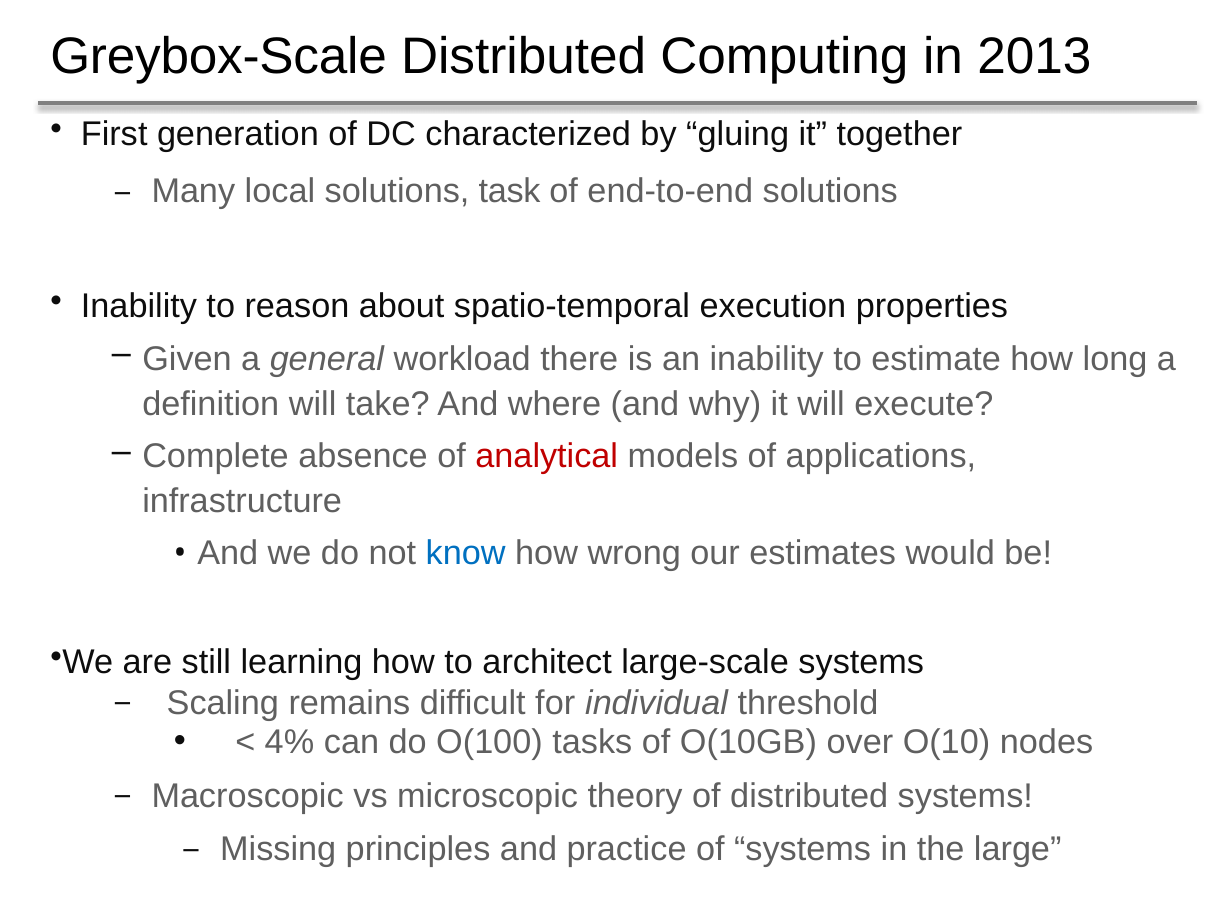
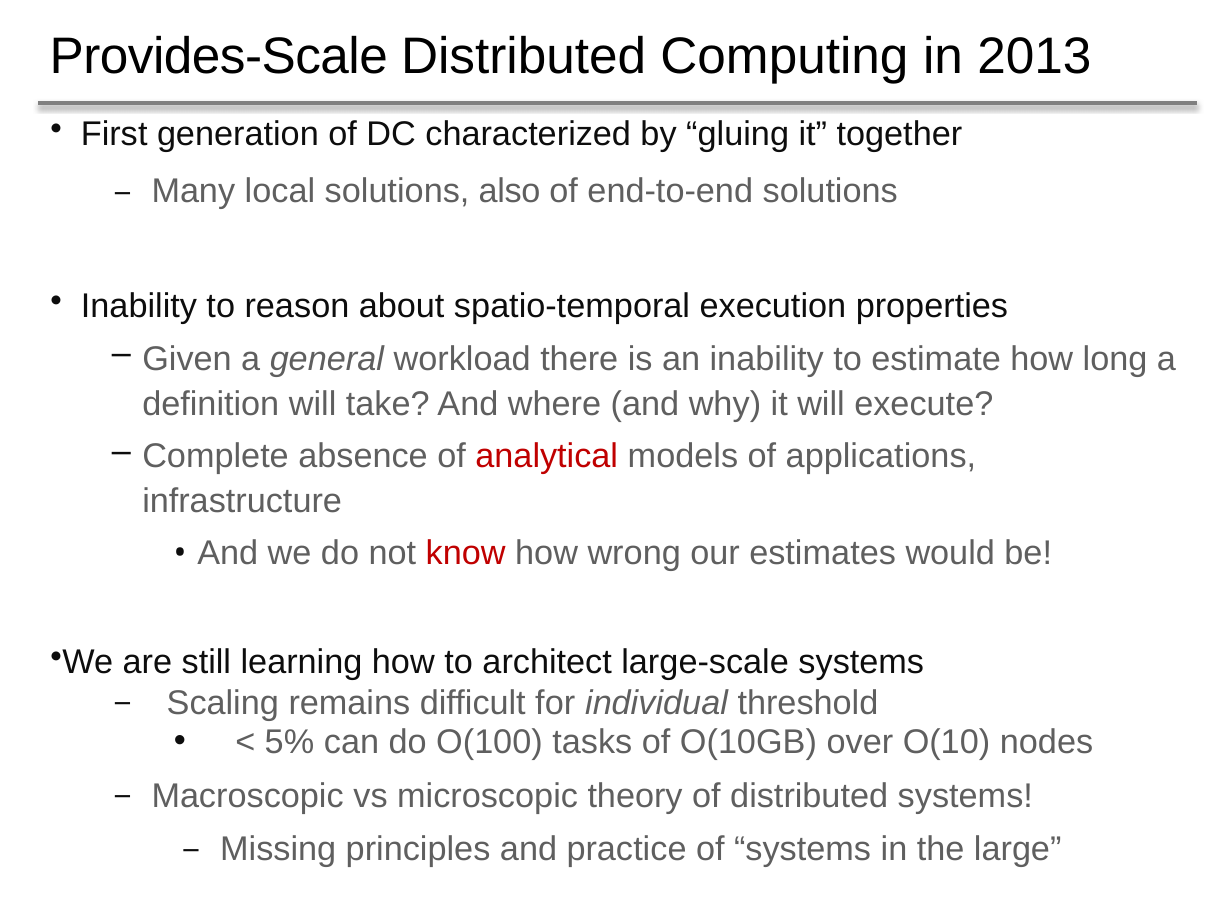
Greybox-Scale: Greybox-Scale -> Provides-Scale (219, 57)
task: task -> also (510, 192)
know colour: blue -> red (466, 553)
4%: 4% -> 5% (289, 743)
